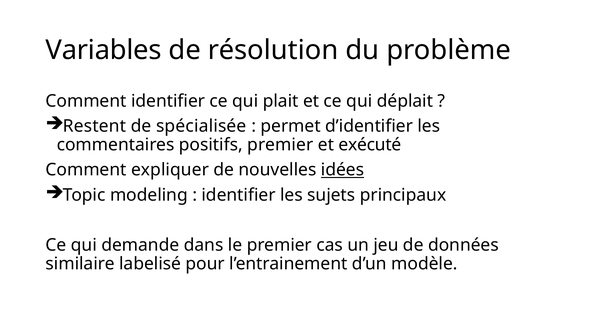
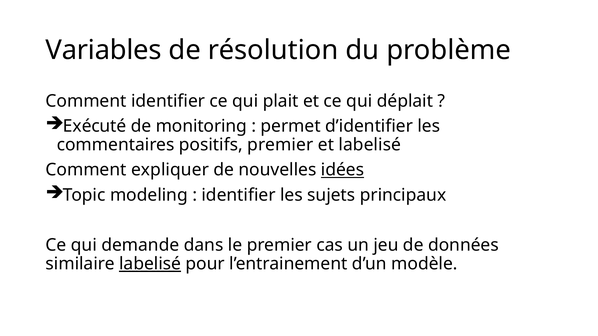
Restent: Restent -> Exécuté (95, 126)
spécialisée: spécialisée -> monitoring (201, 126)
et exécuté: exécuté -> labelisé (370, 145)
labelisé underline: none -> present (150, 264)
